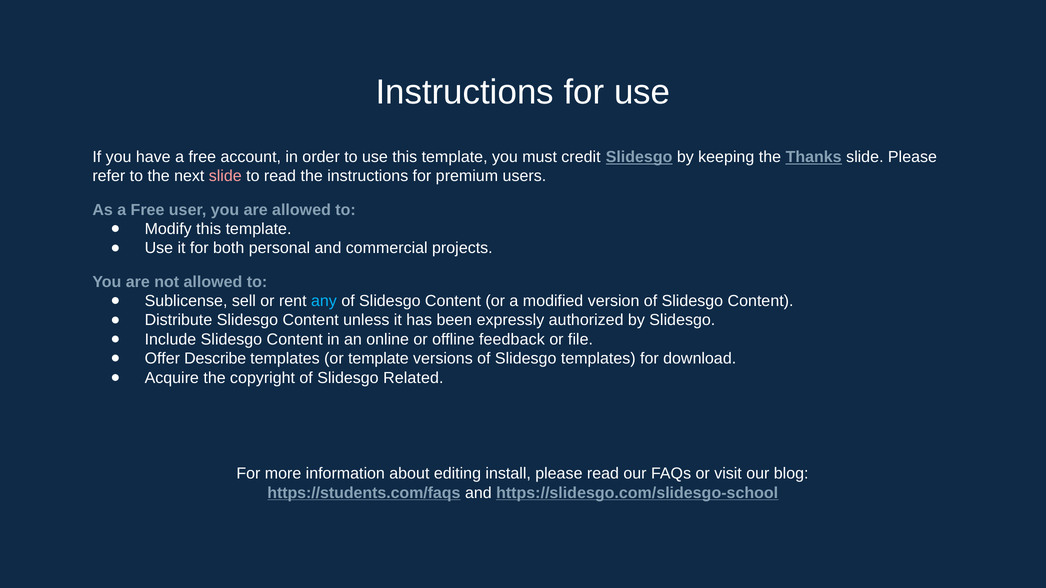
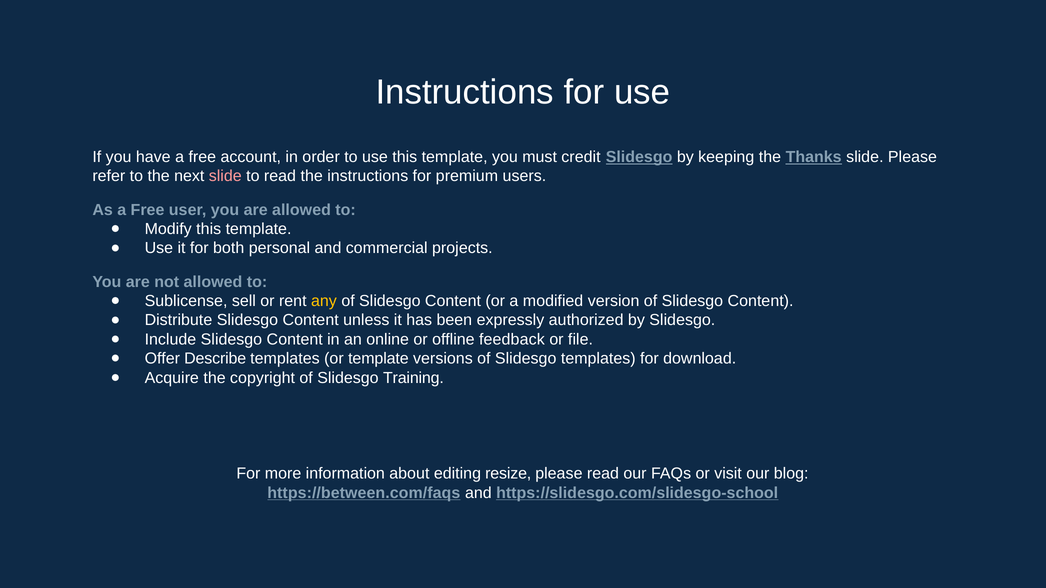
any colour: light blue -> yellow (324, 301)
Related: Related -> Training (413, 378)
install: install -> resize (508, 474)
https://students.com/faqs: https://students.com/faqs -> https://between.com/faqs (364, 493)
